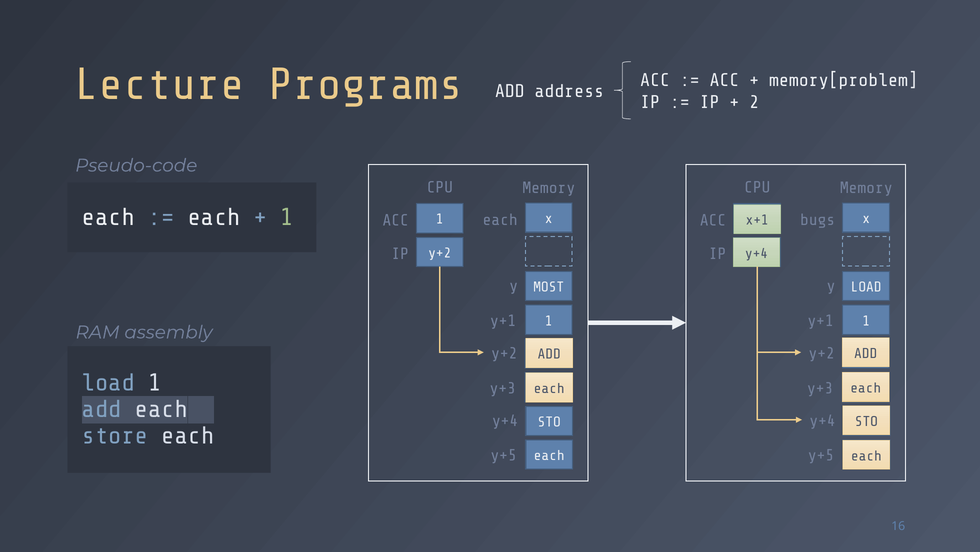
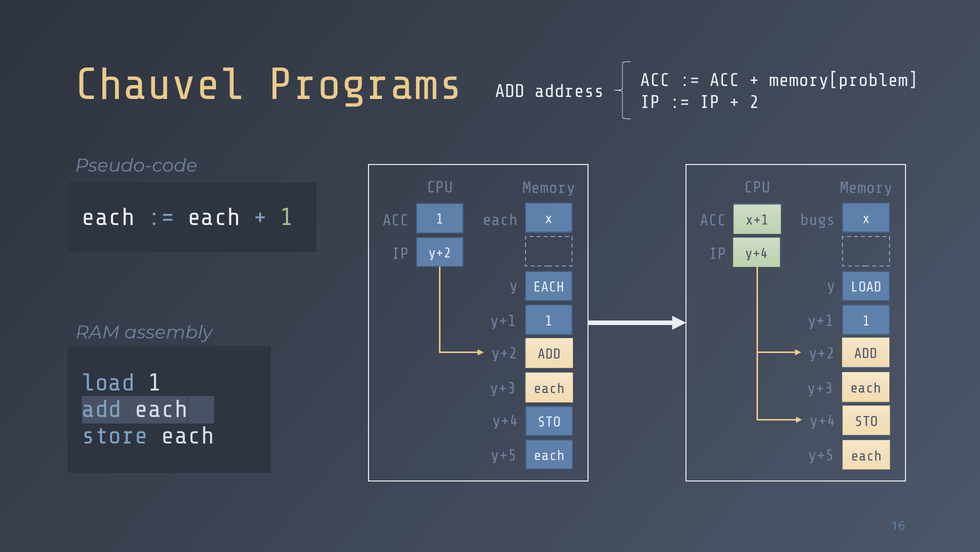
Lecture: Lecture -> Chauvel (160, 84)
MOST: MOST -> EACH (549, 287)
